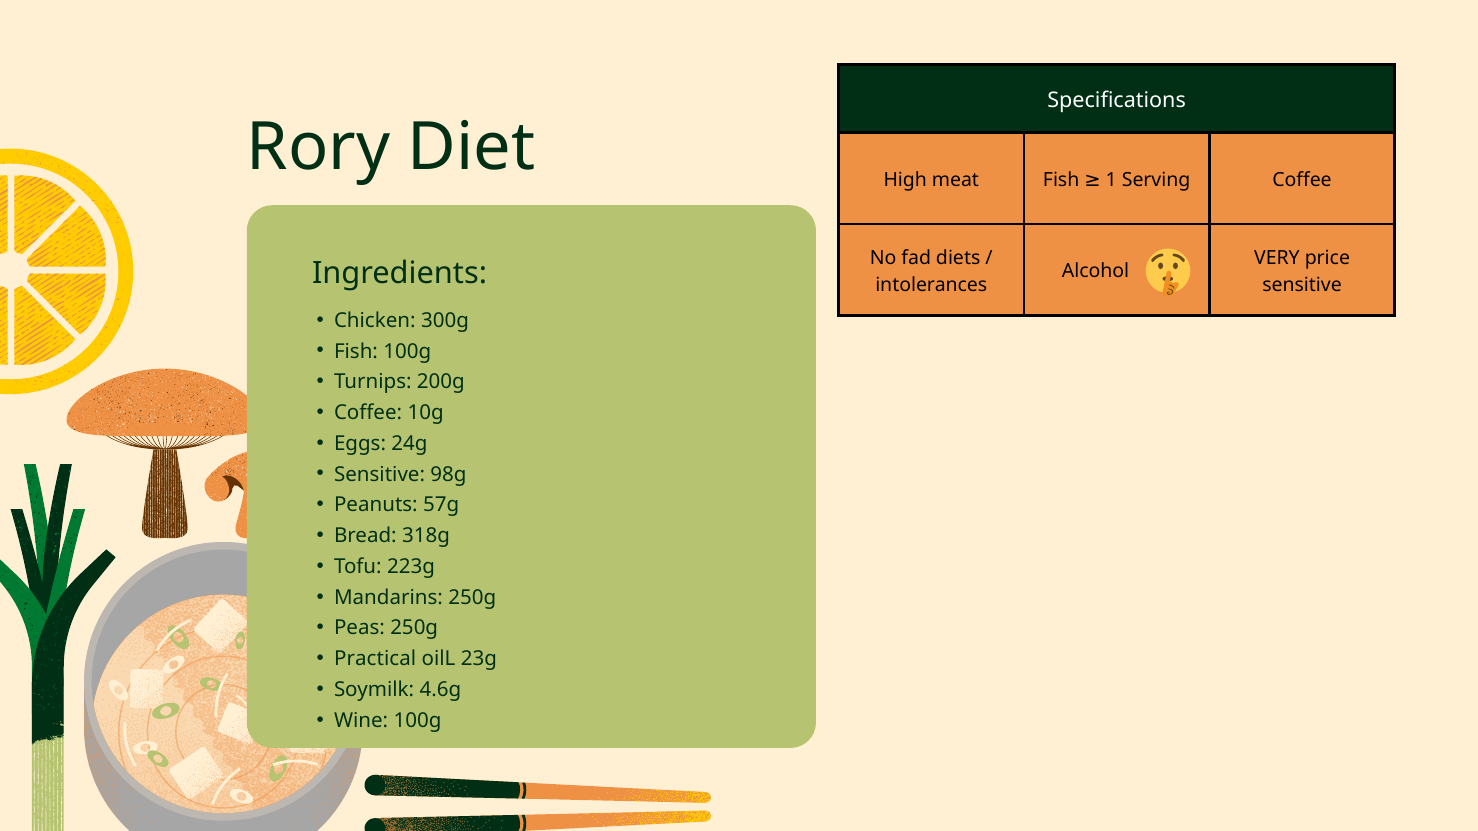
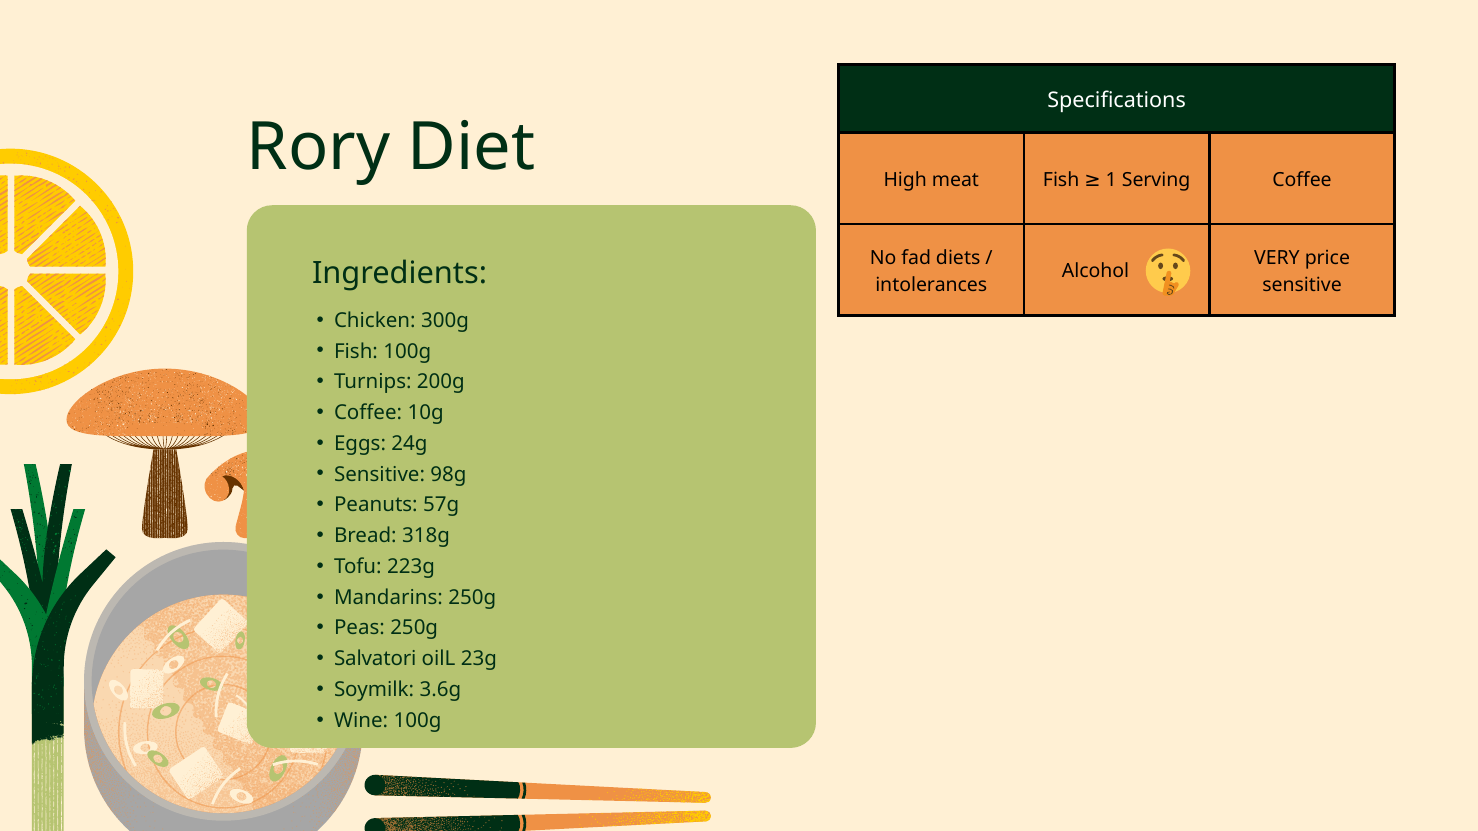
Practical: Practical -> Salvatori (375, 659)
4.6g: 4.6g -> 3.6g (440, 690)
